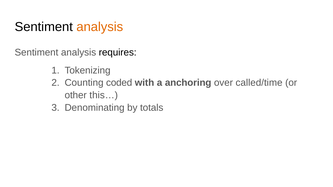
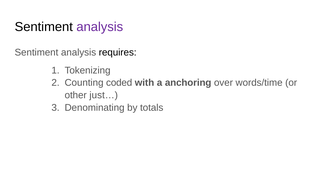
analysis colour: orange -> purple (100, 27)
called/time: called/time -> words/time (259, 83)
this…: this… -> just… (104, 95)
